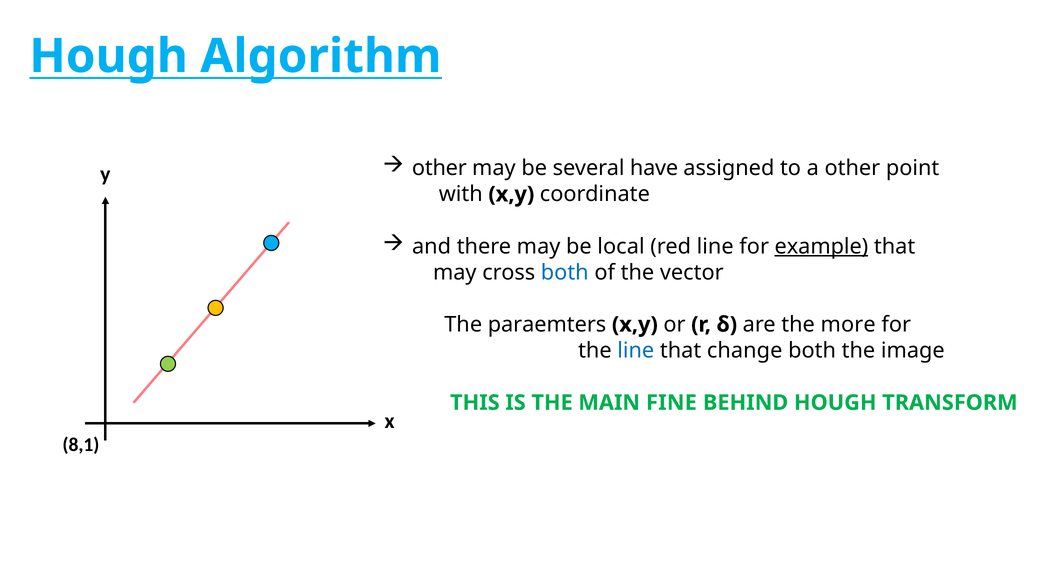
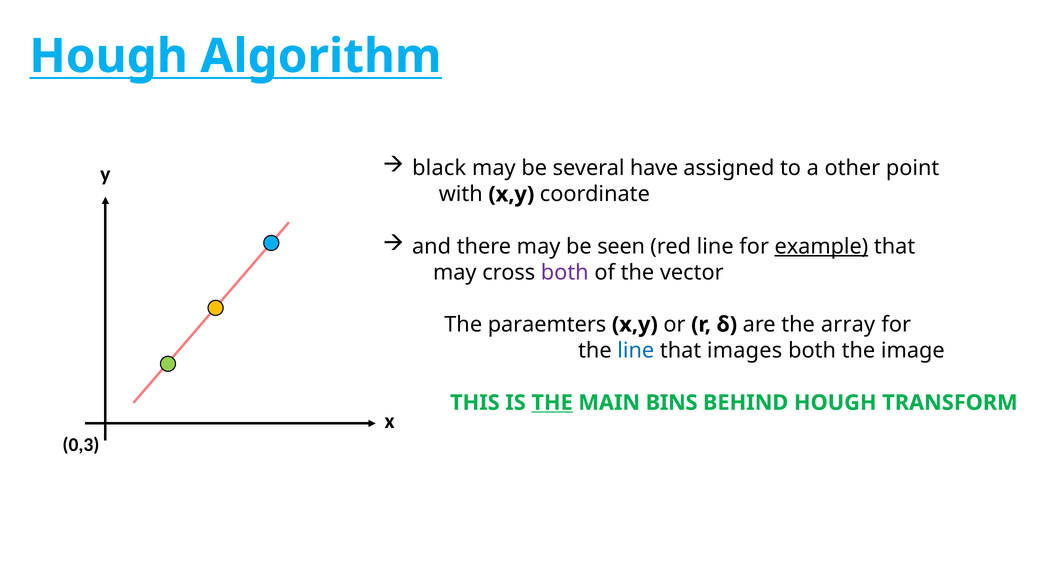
other: other -> black (439, 168)
local: local -> seen (621, 246)
both colour: blue -> purple (565, 272)
more: more -> array (848, 325)
change: change -> images (745, 351)
THE underline: none -> present (552, 403)
FINE: FINE -> BINS (672, 403)
8,1: 8,1 -> 0,3 (81, 445)
